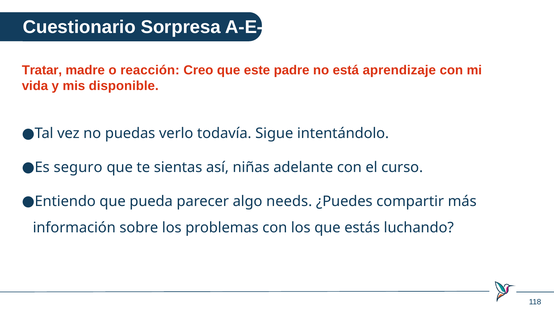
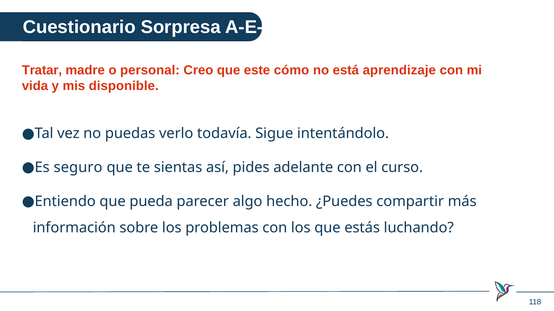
reacción: reacción -> personal (150, 70)
padre: padre -> cómo (292, 70)
niñas: niñas -> pides (251, 168)
needs: needs -> hecho (289, 202)
